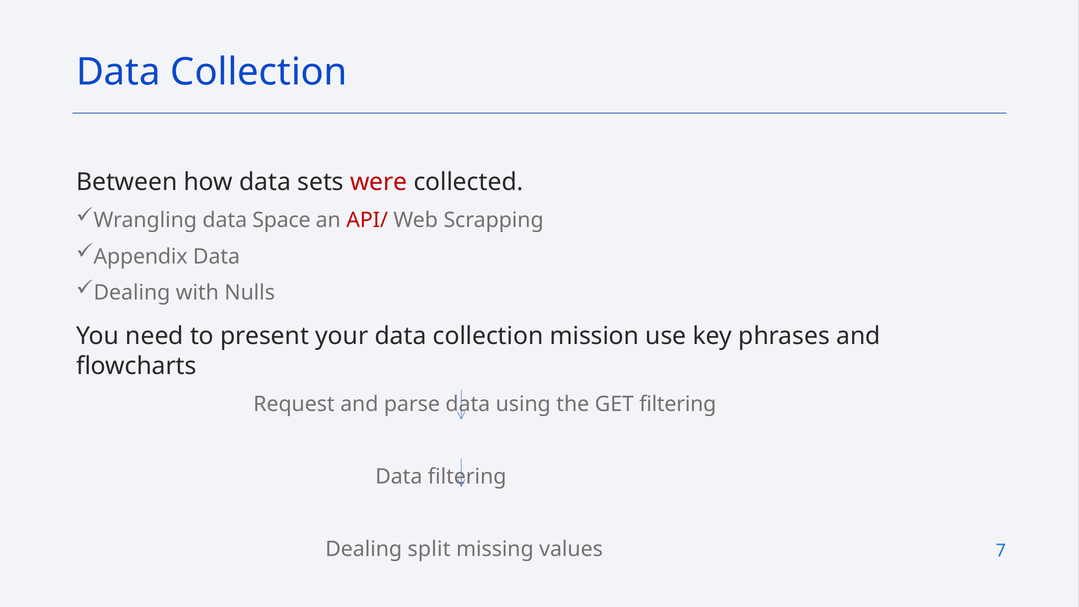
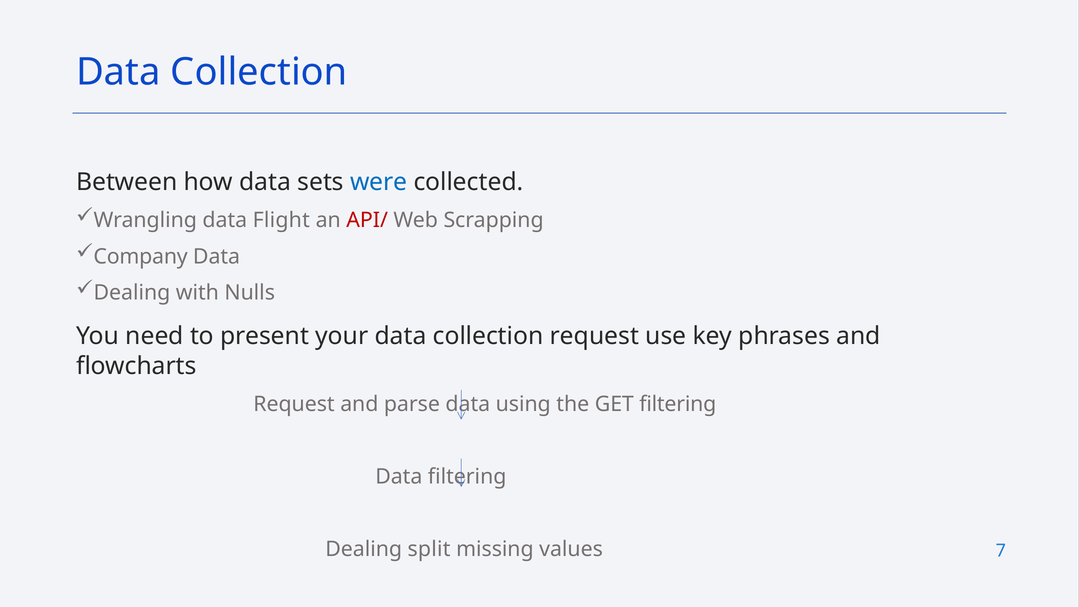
were colour: red -> blue (379, 182)
Space: Space -> Flight (281, 220)
Appendix: Appendix -> Company (141, 257)
collection mission: mission -> request (594, 336)
